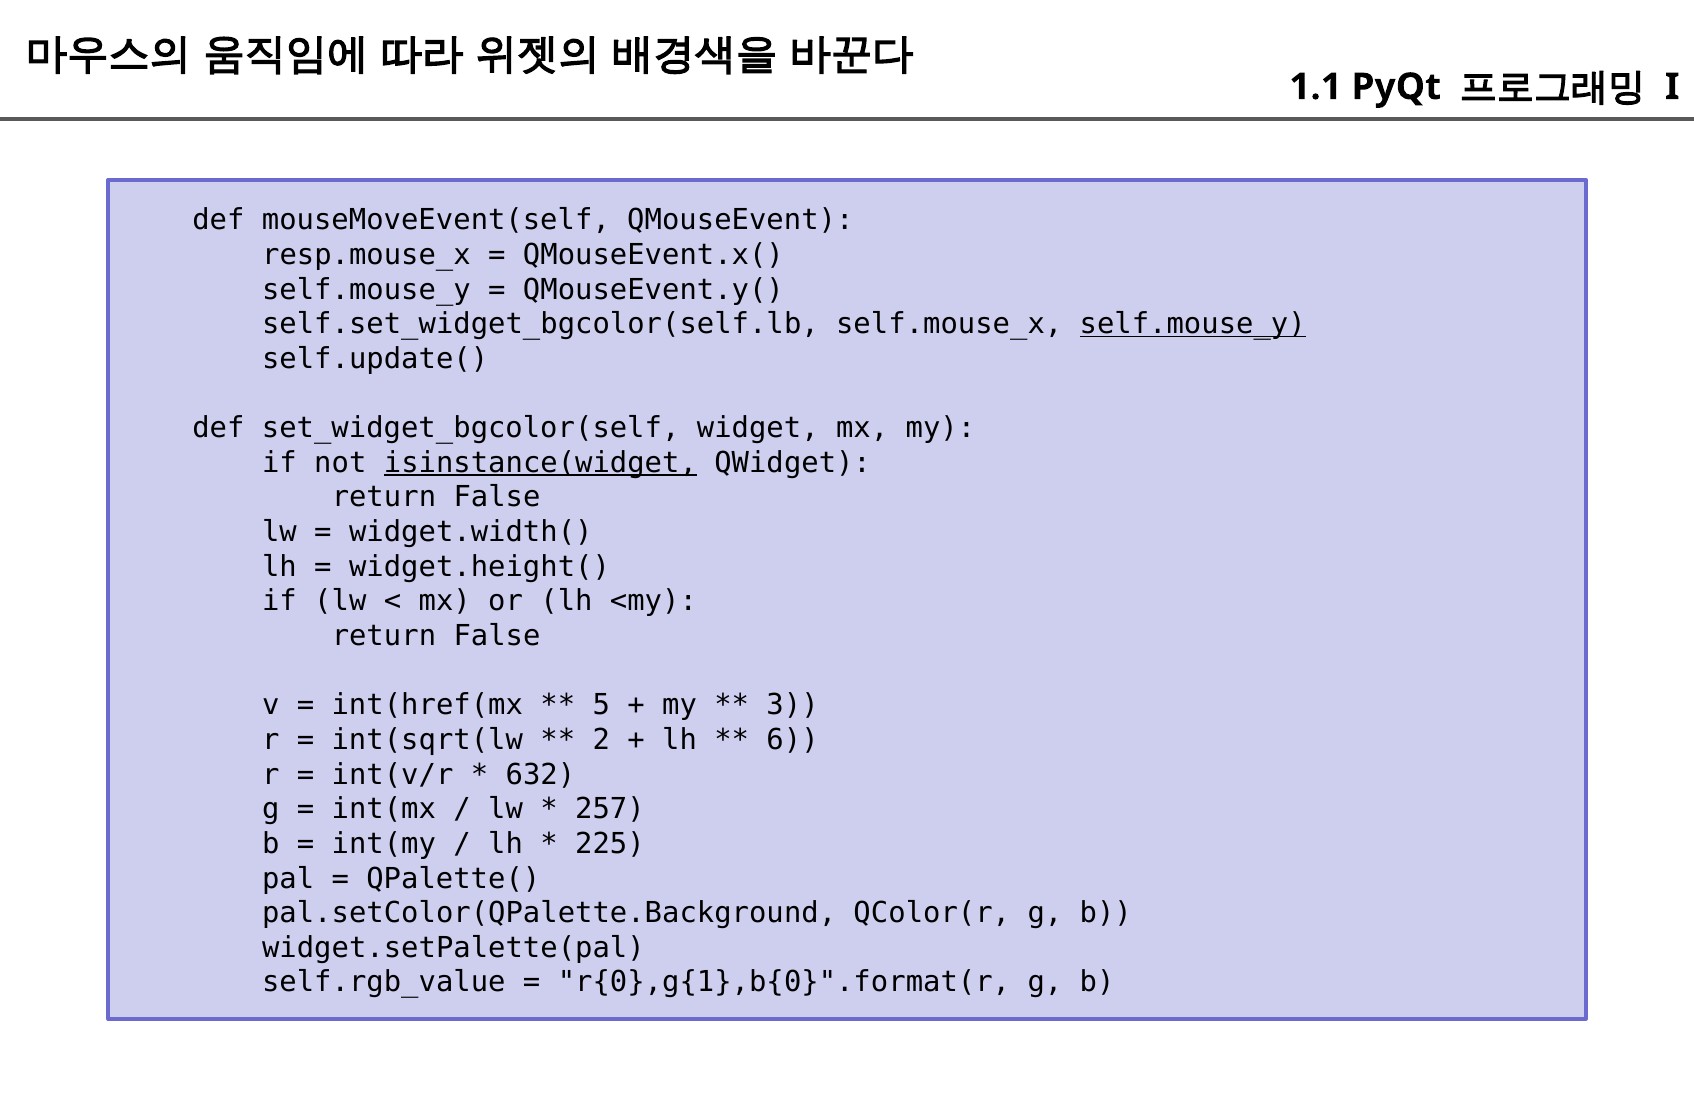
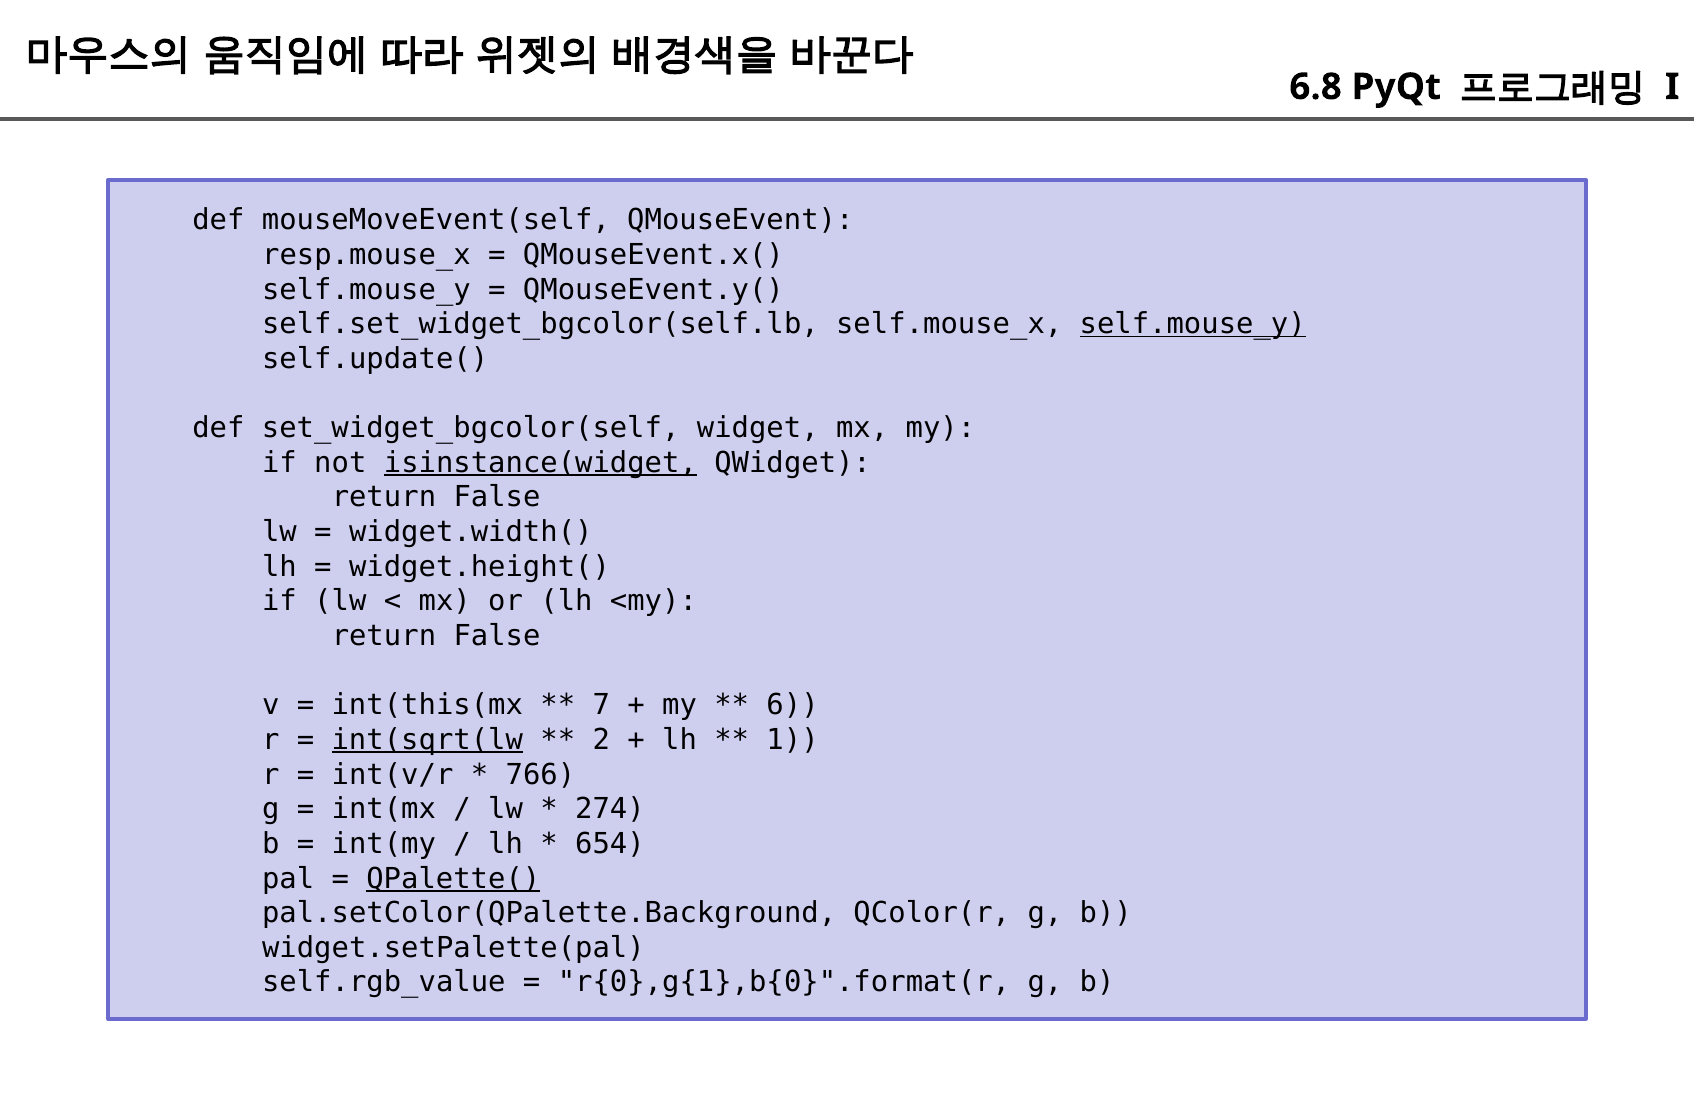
1.1: 1.1 -> 6.8 (1316, 87)
int(href(mx: int(href(mx -> int(this(mx (427, 705)
5: 5 -> 7 (601, 705)
3: 3 -> 6 (793, 705)
int(sqrt(lw underline: none -> present (427, 740)
6: 6 -> 1 (793, 740)
632: 632 -> 766 (540, 774)
257: 257 -> 274 (610, 809)
225: 225 -> 654 (610, 844)
QPalette( underline: none -> present (453, 878)
